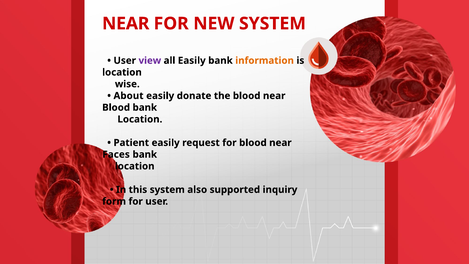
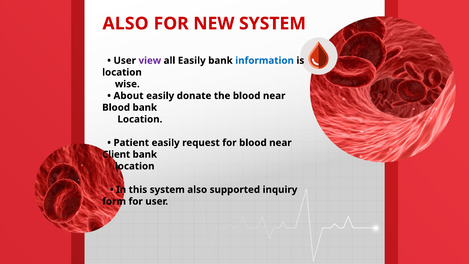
NEAR: NEAR -> ALSO (126, 24)
information colour: orange -> blue (265, 61)
Faces: Faces -> Client (116, 154)
